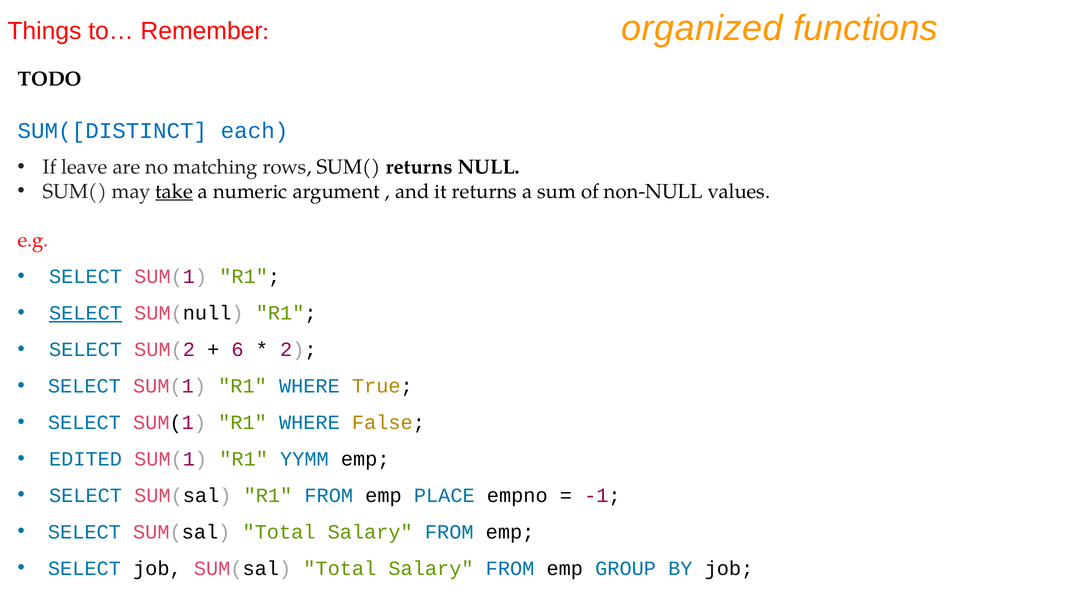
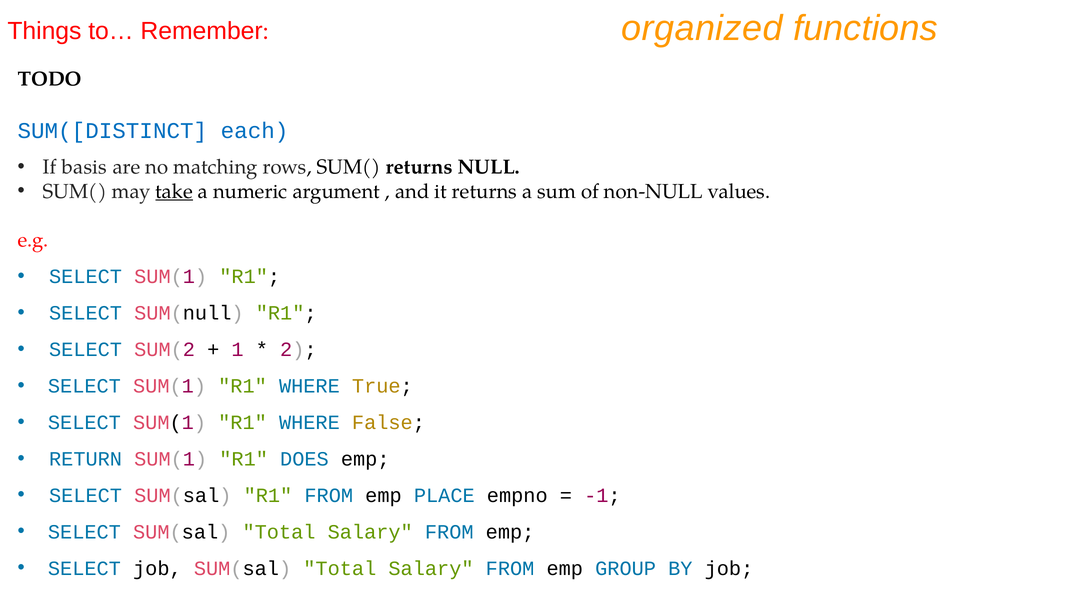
leave: leave -> basis (84, 167)
SELECT underline: present -> none (86, 313)
6: 6 -> 1 (238, 349)
EDITED: EDITED -> RETURN (86, 459)
YYMM: YYMM -> DOES (304, 459)
